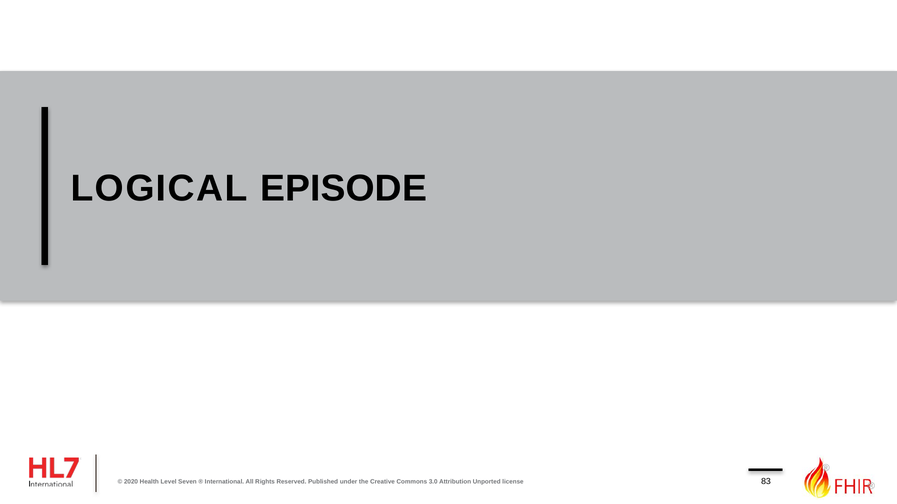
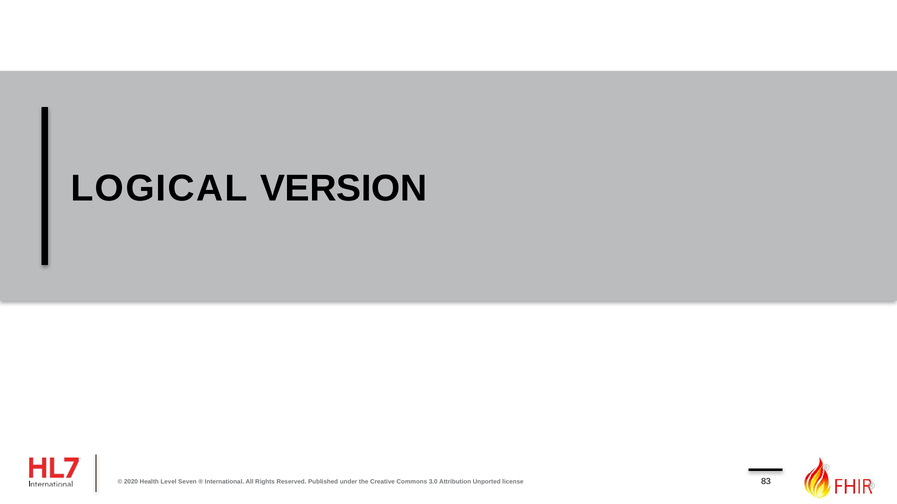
EPISODE: EPISODE -> VERSION (344, 189)
